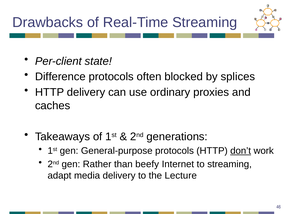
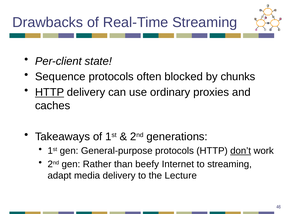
Difference: Difference -> Sequence (60, 77)
splices: splices -> chunks (238, 77)
HTTP underline: none -> present (50, 92)
